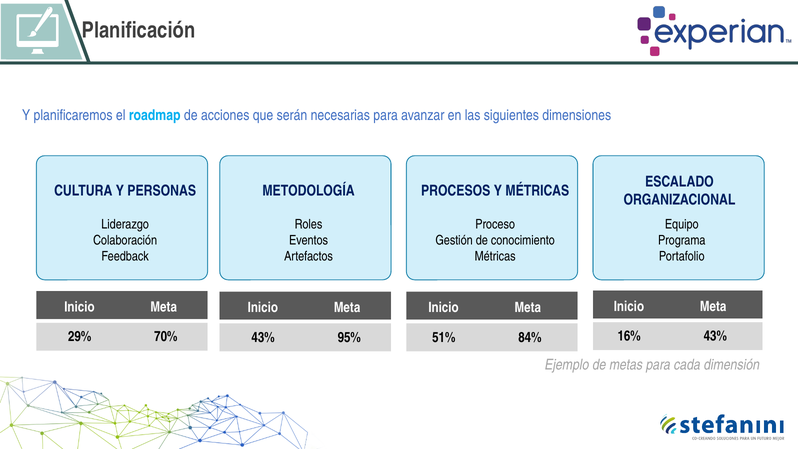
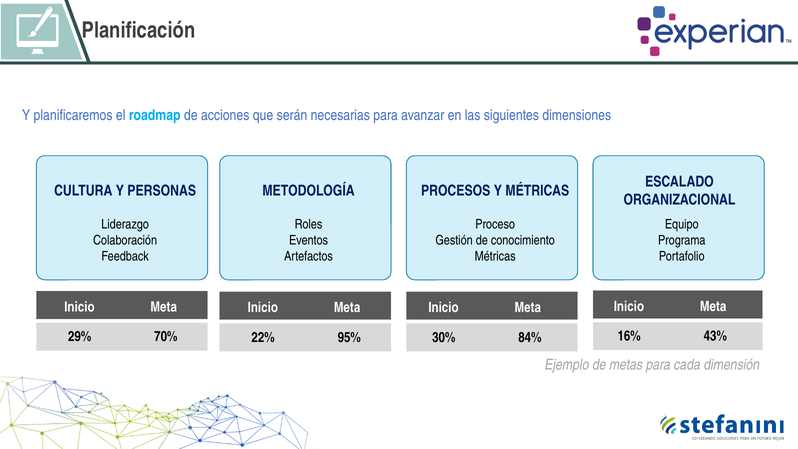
43%: 43% -> 22% (263, 337)
51%: 51% -> 30% (444, 337)
